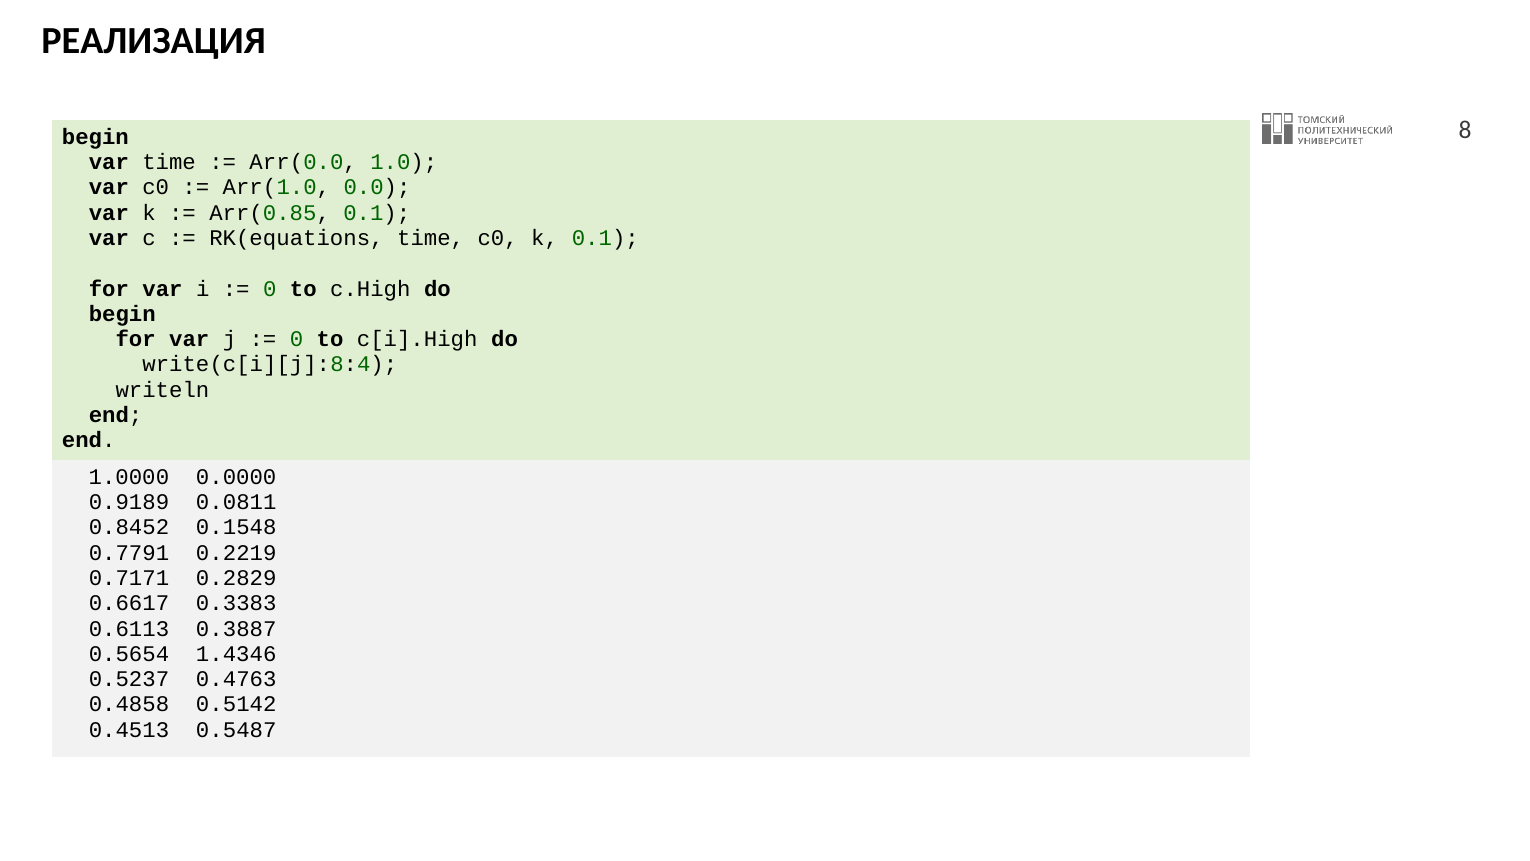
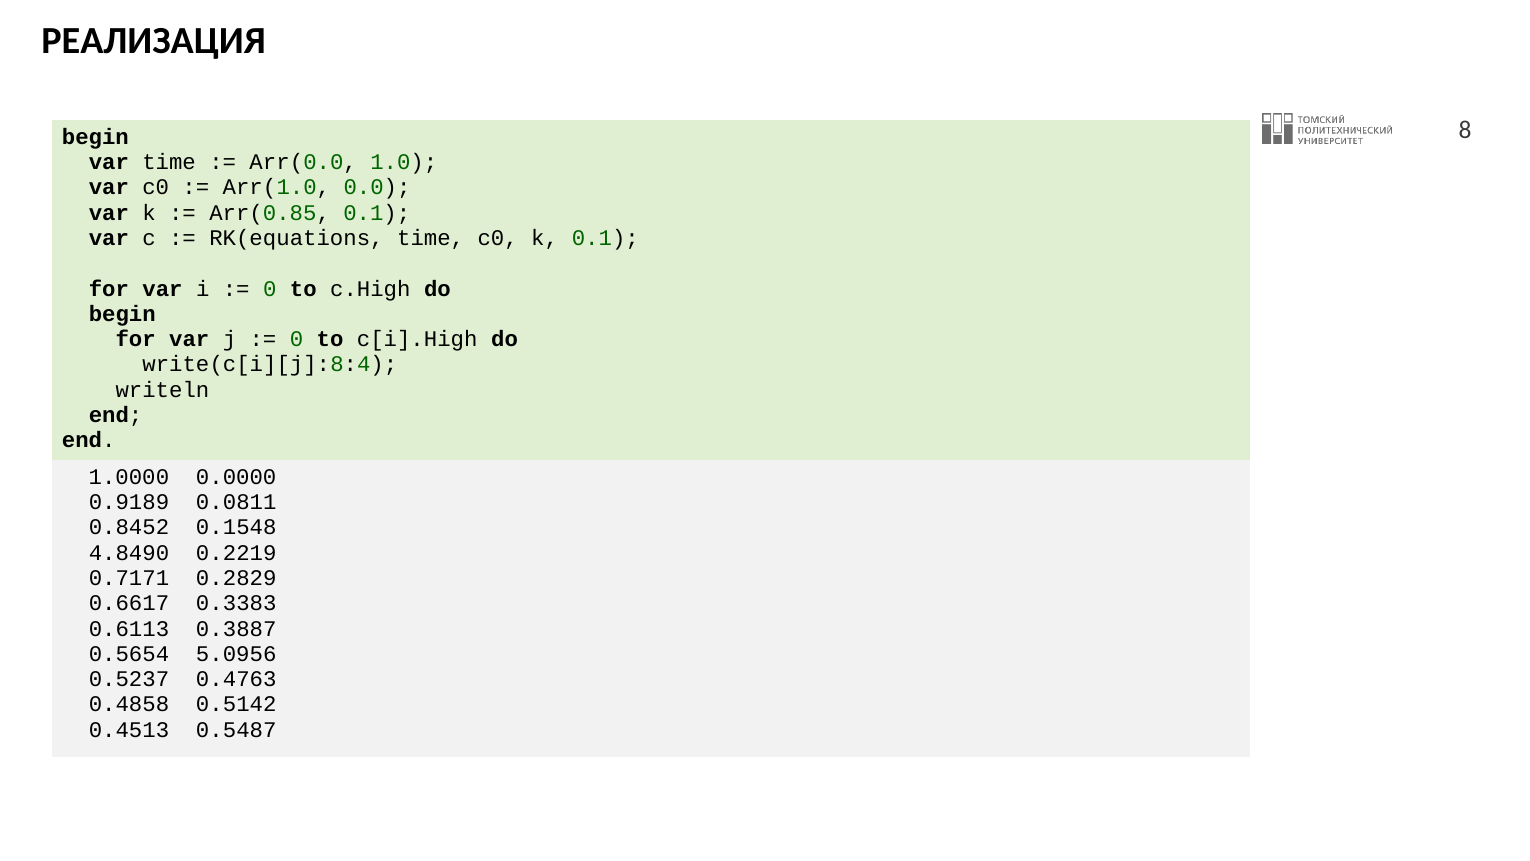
0.7791: 0.7791 -> 4.8490 (129, 553)
1.4346: 1.4346 -> 5.0956 (236, 654)
